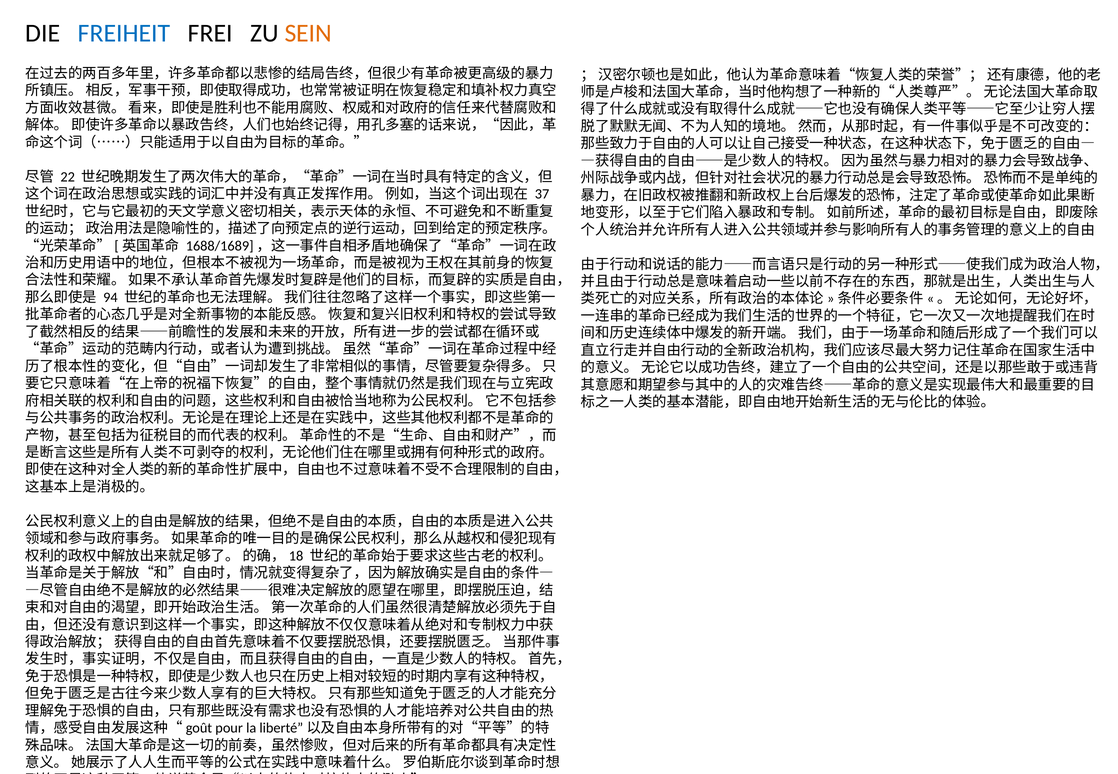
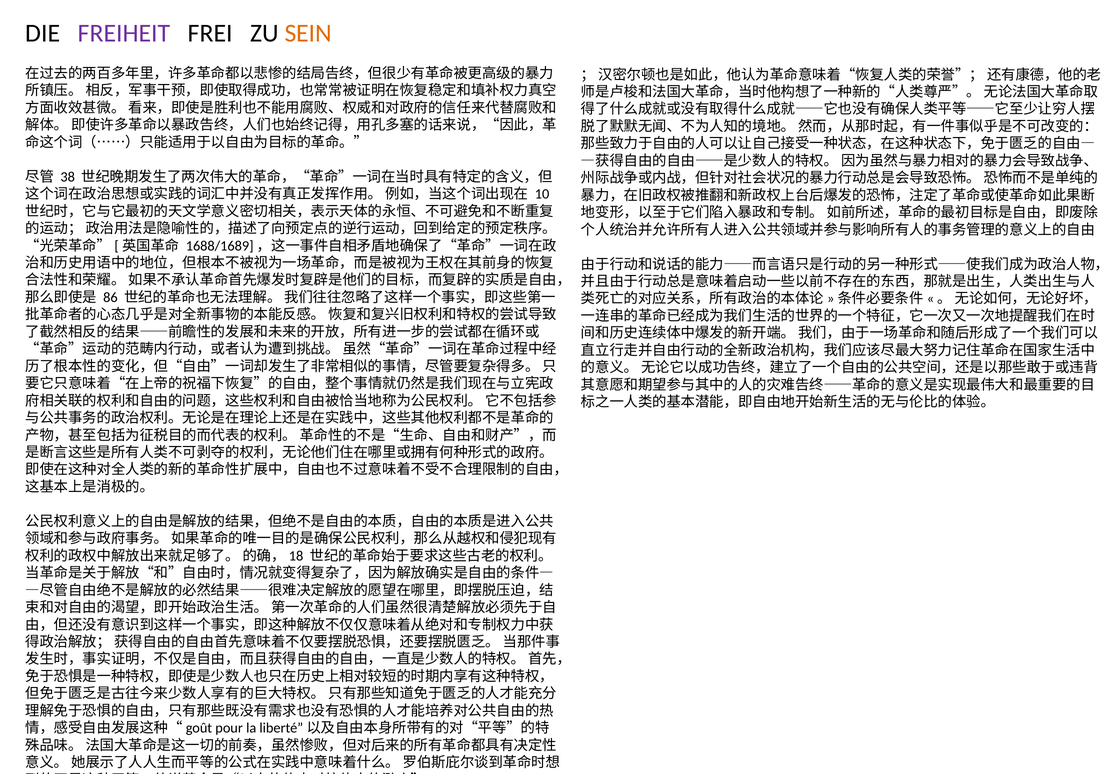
FREIHEIT colour: blue -> purple (124, 33)
22: 22 -> 38 (68, 177)
37: 37 -> 10 (542, 194)
94: 94 -> 86 (110, 297)
